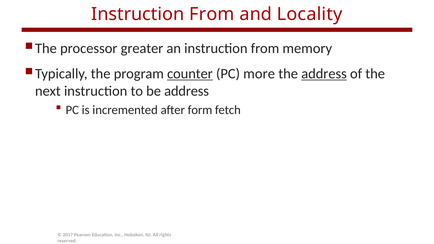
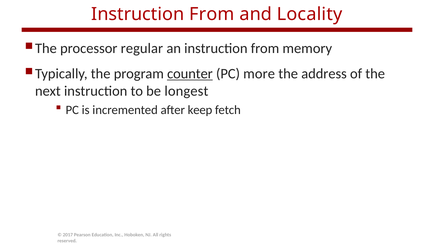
greater: greater -> regular (142, 48)
address underline: present -> none (324, 74)
be address: address -> longest (186, 91)
form: form -> keep (200, 110)
